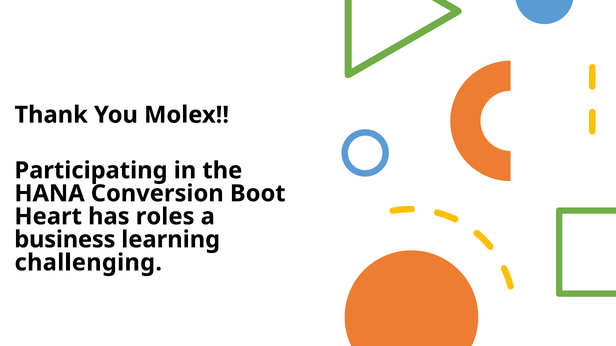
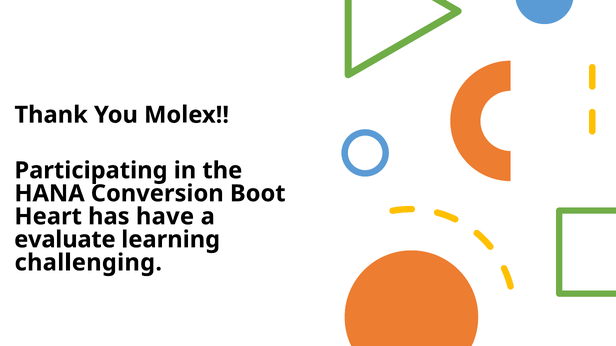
roles: roles -> have (165, 217)
business: business -> evaluate (65, 240)
